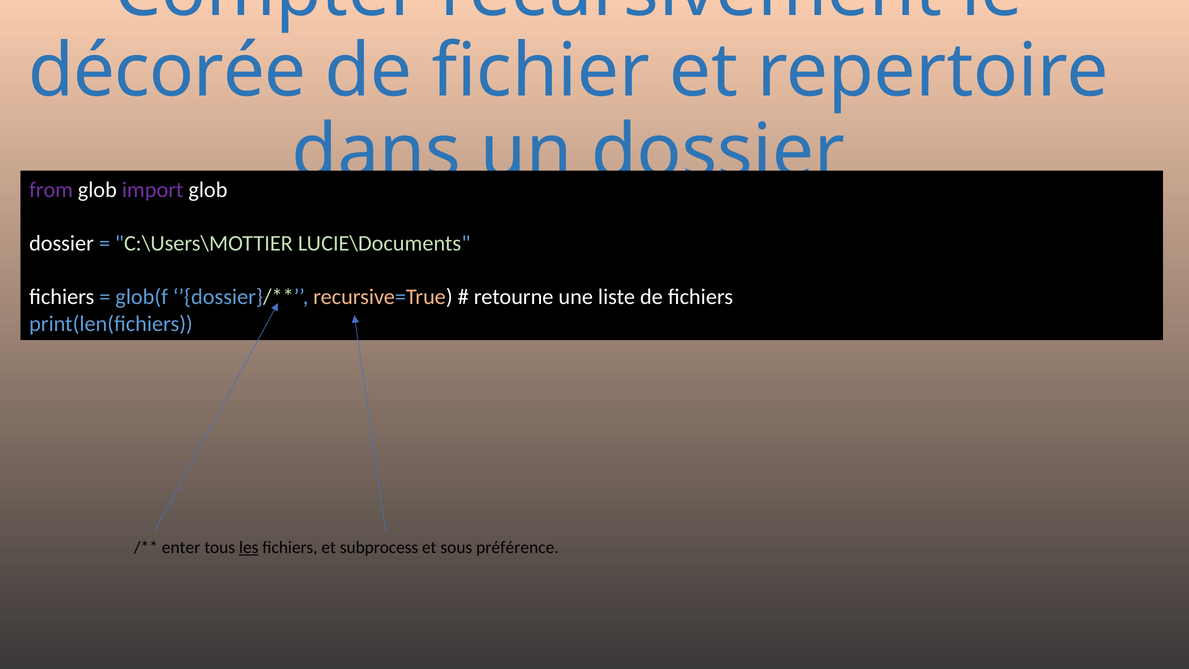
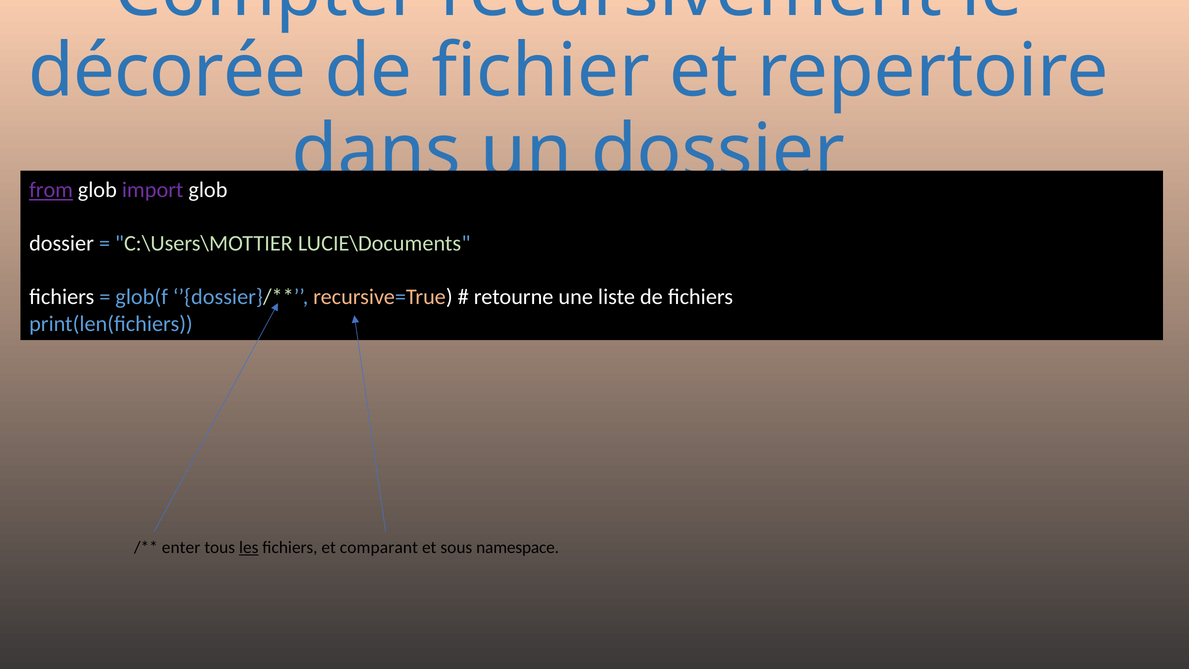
from underline: none -> present (51, 190)
subprocess: subprocess -> comparant (379, 547)
préférence: préférence -> namespace (518, 547)
